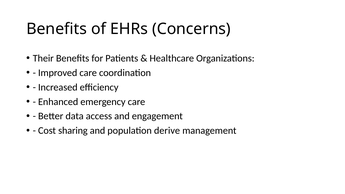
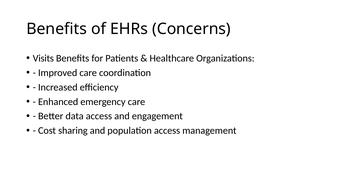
Their: Their -> Visits (43, 58)
population derive: derive -> access (167, 131)
